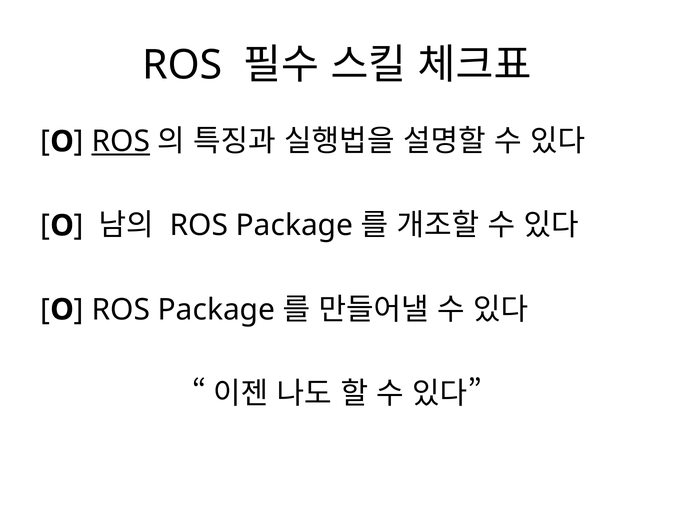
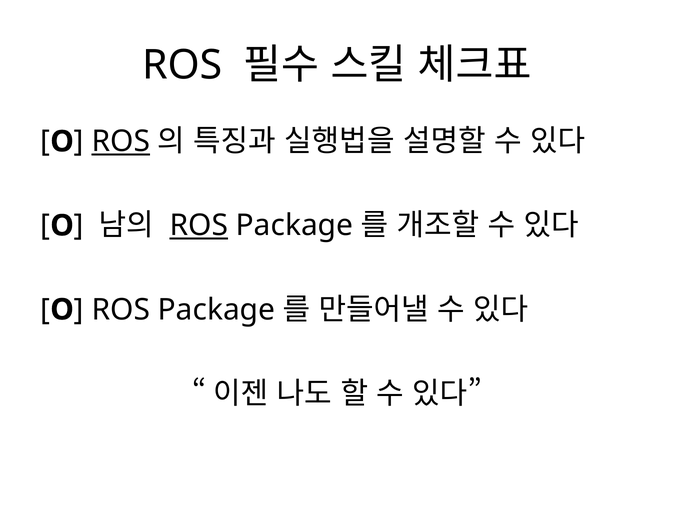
ROS underline: none -> present (199, 225)
